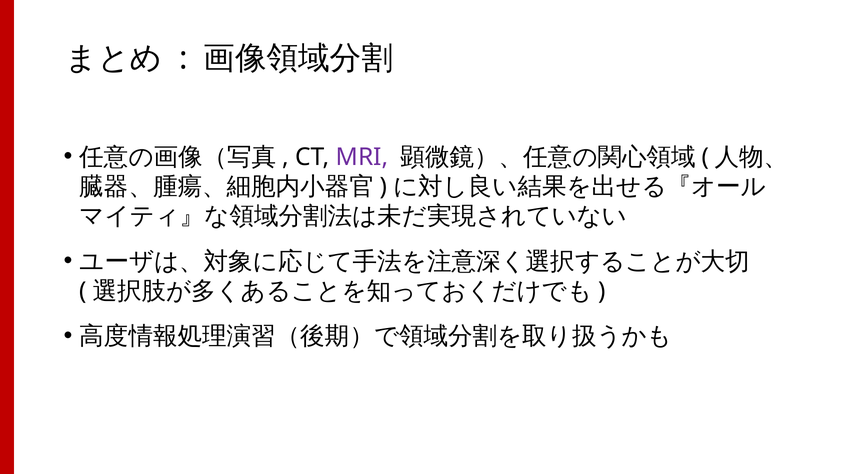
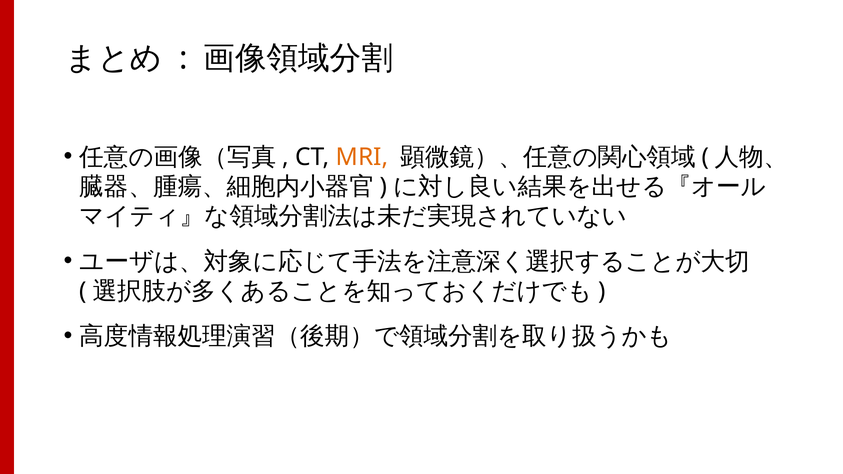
MRI colour: purple -> orange (362, 157)
